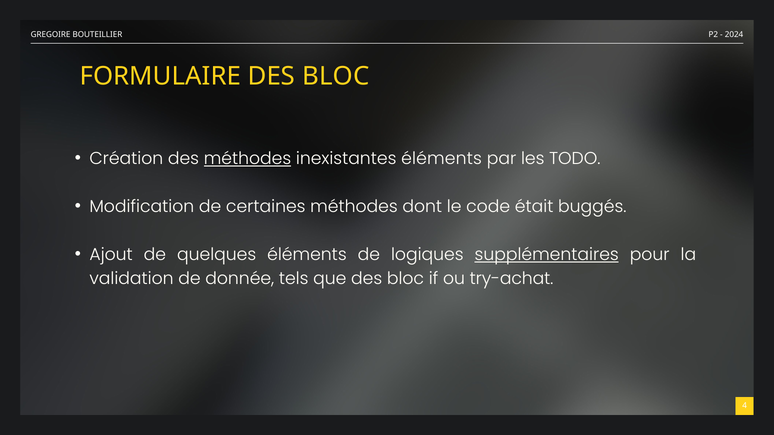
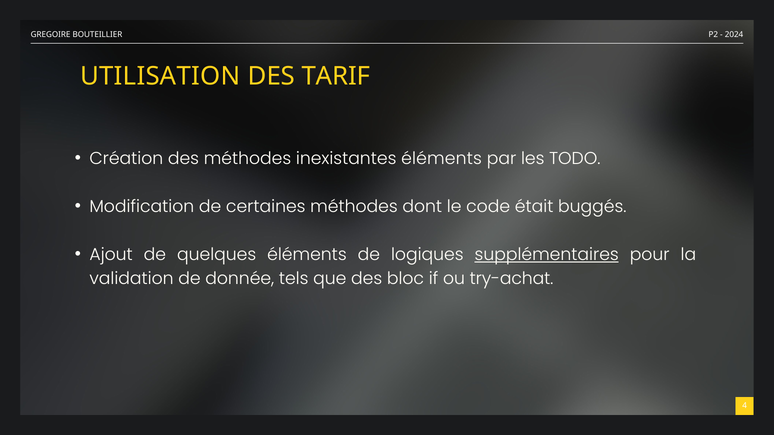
FORMULAIRE: FORMULAIRE -> UTILISATION (160, 76)
BLOC: BLOC -> TARIF (336, 76)
méthodes underline: present -> none (247, 159)
